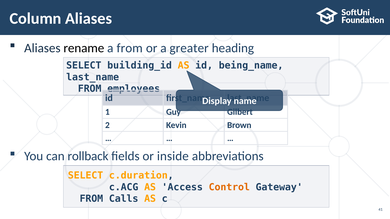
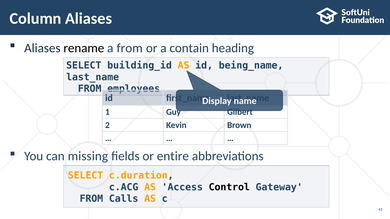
greater: greater -> contain (189, 48)
rollback: rollback -> missing (88, 156)
inside: inside -> entire (173, 156)
Control colour: orange -> black (229, 187)
